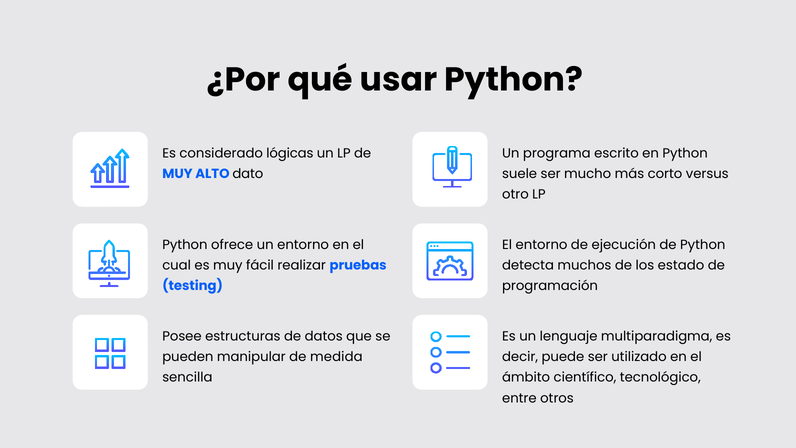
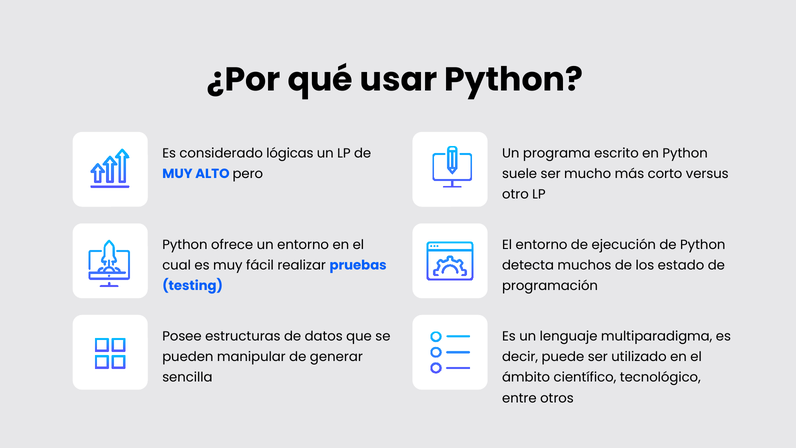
dato: dato -> pero (248, 174)
medida: medida -> generar (336, 357)
